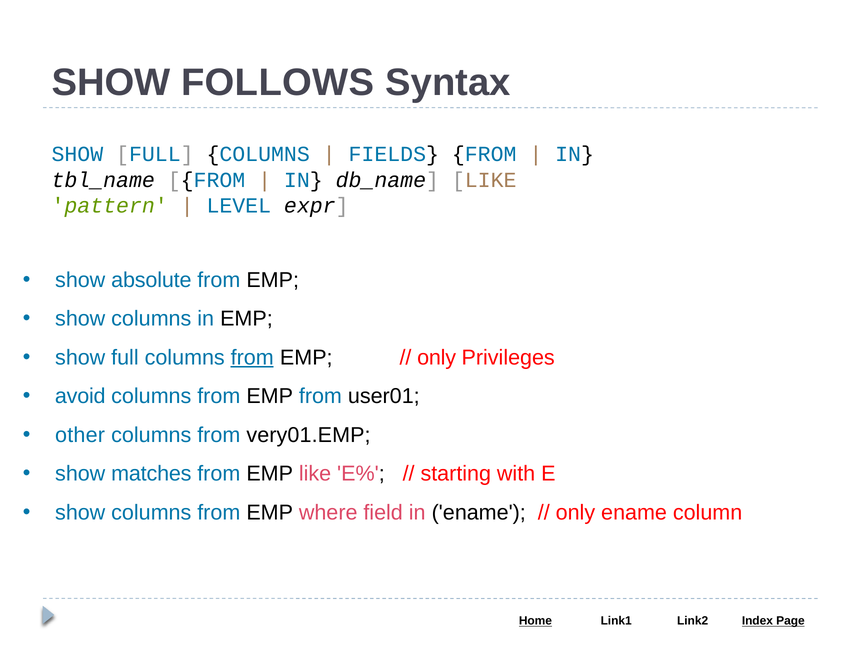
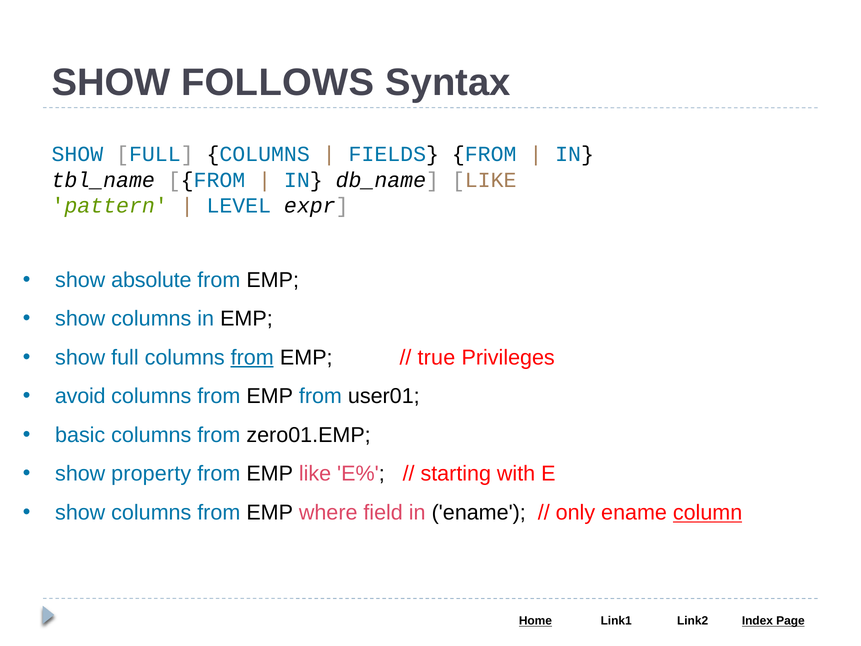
only: only -> true (436, 357)
other: other -> basic (80, 435)
very01.EMP: very01.EMP -> zero01.EMP (309, 435)
matches: matches -> property (151, 474)
column underline: none -> present (708, 512)
